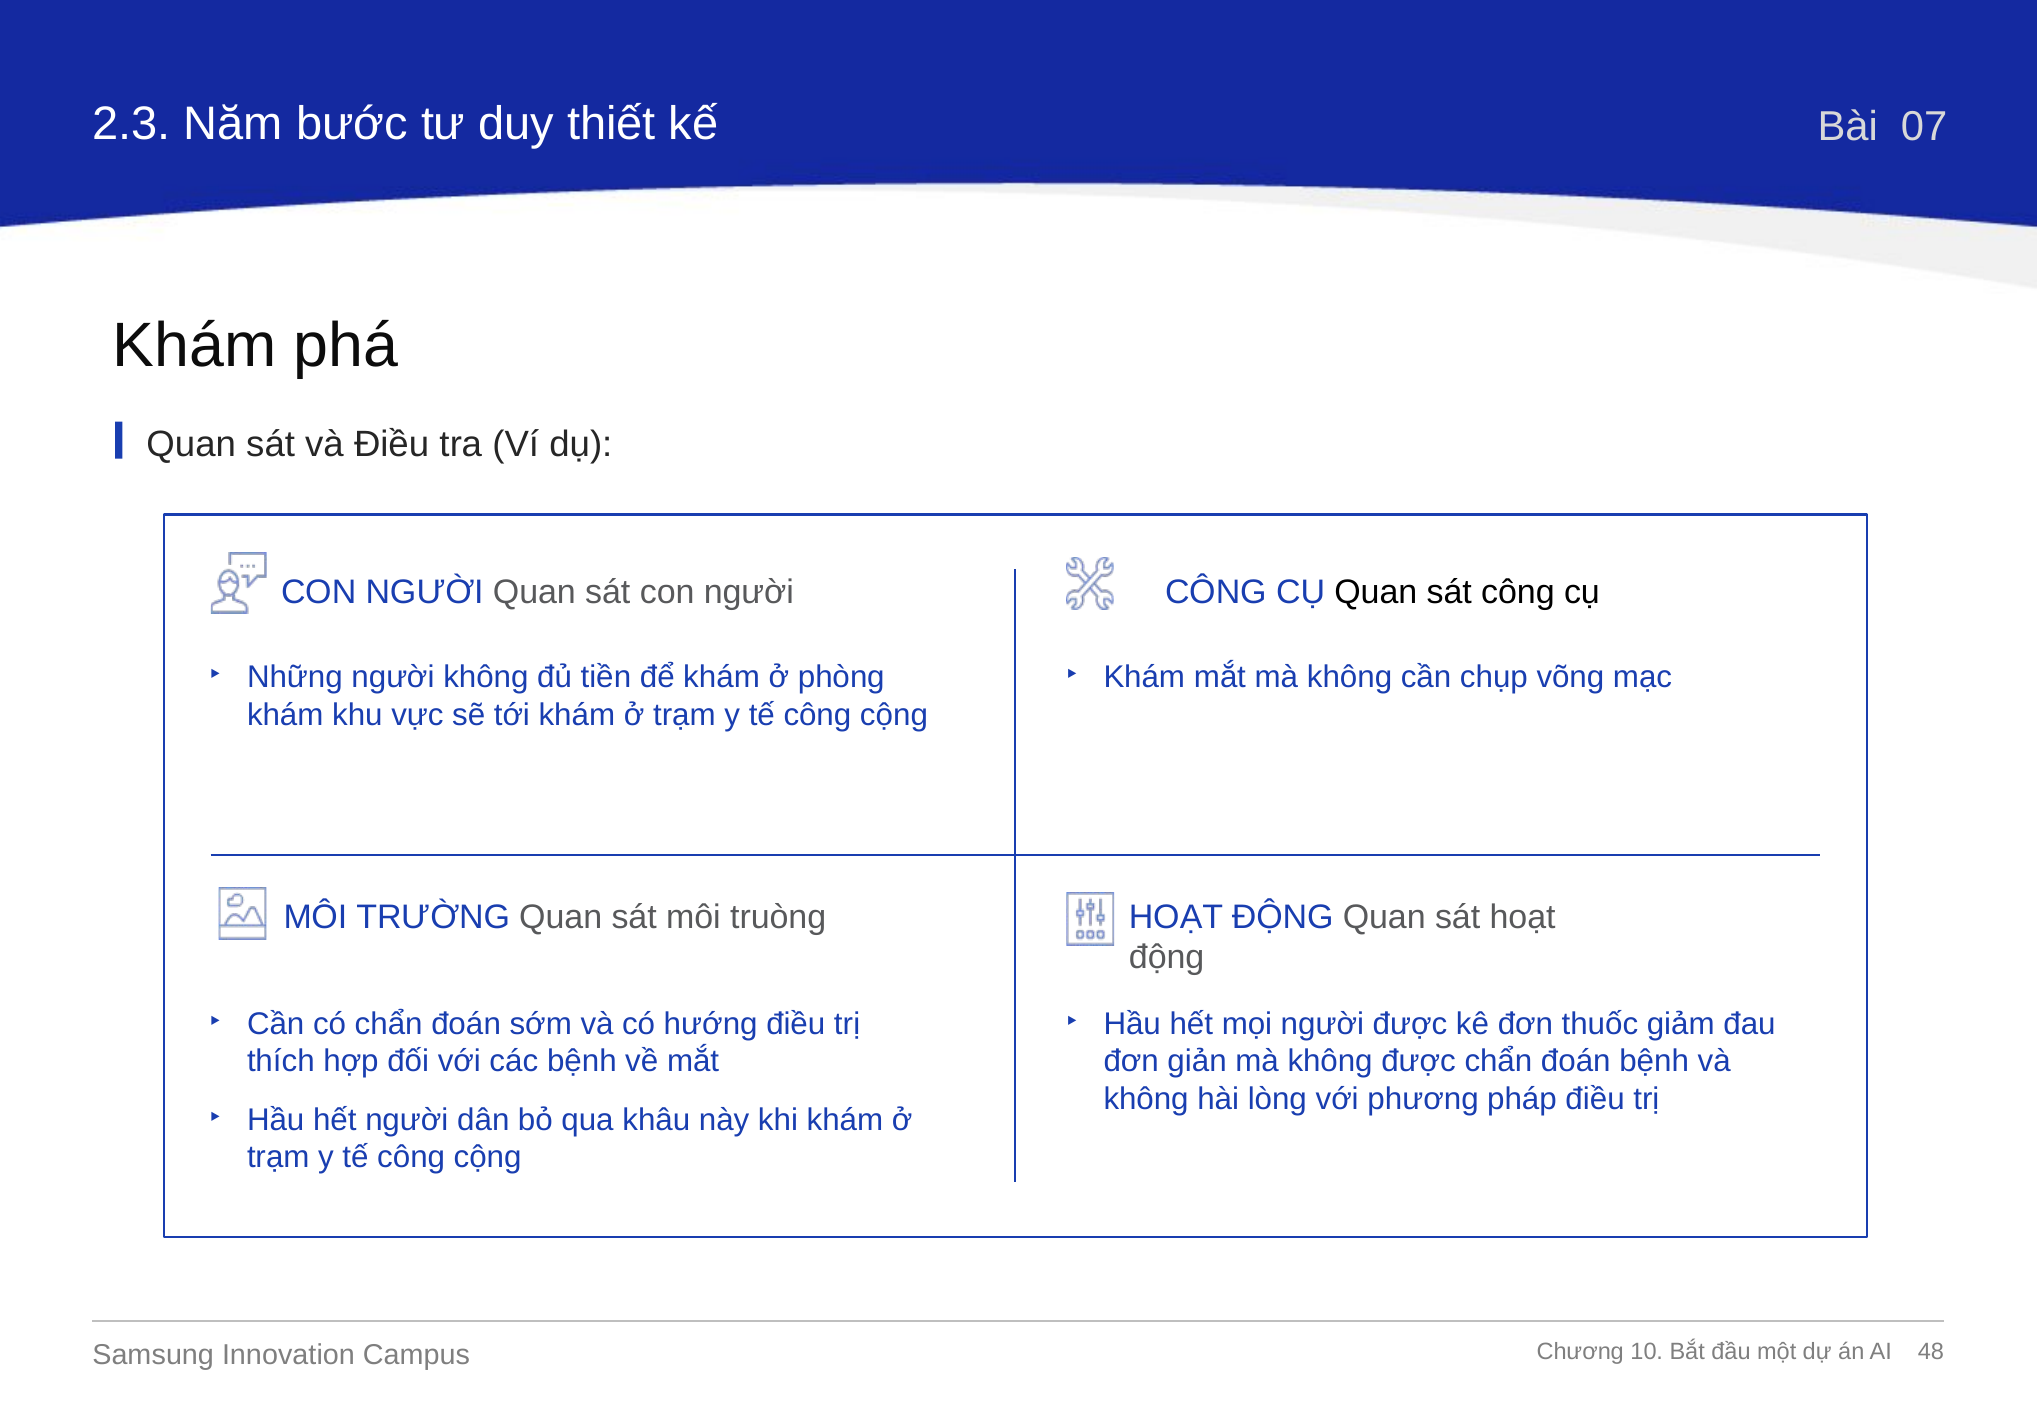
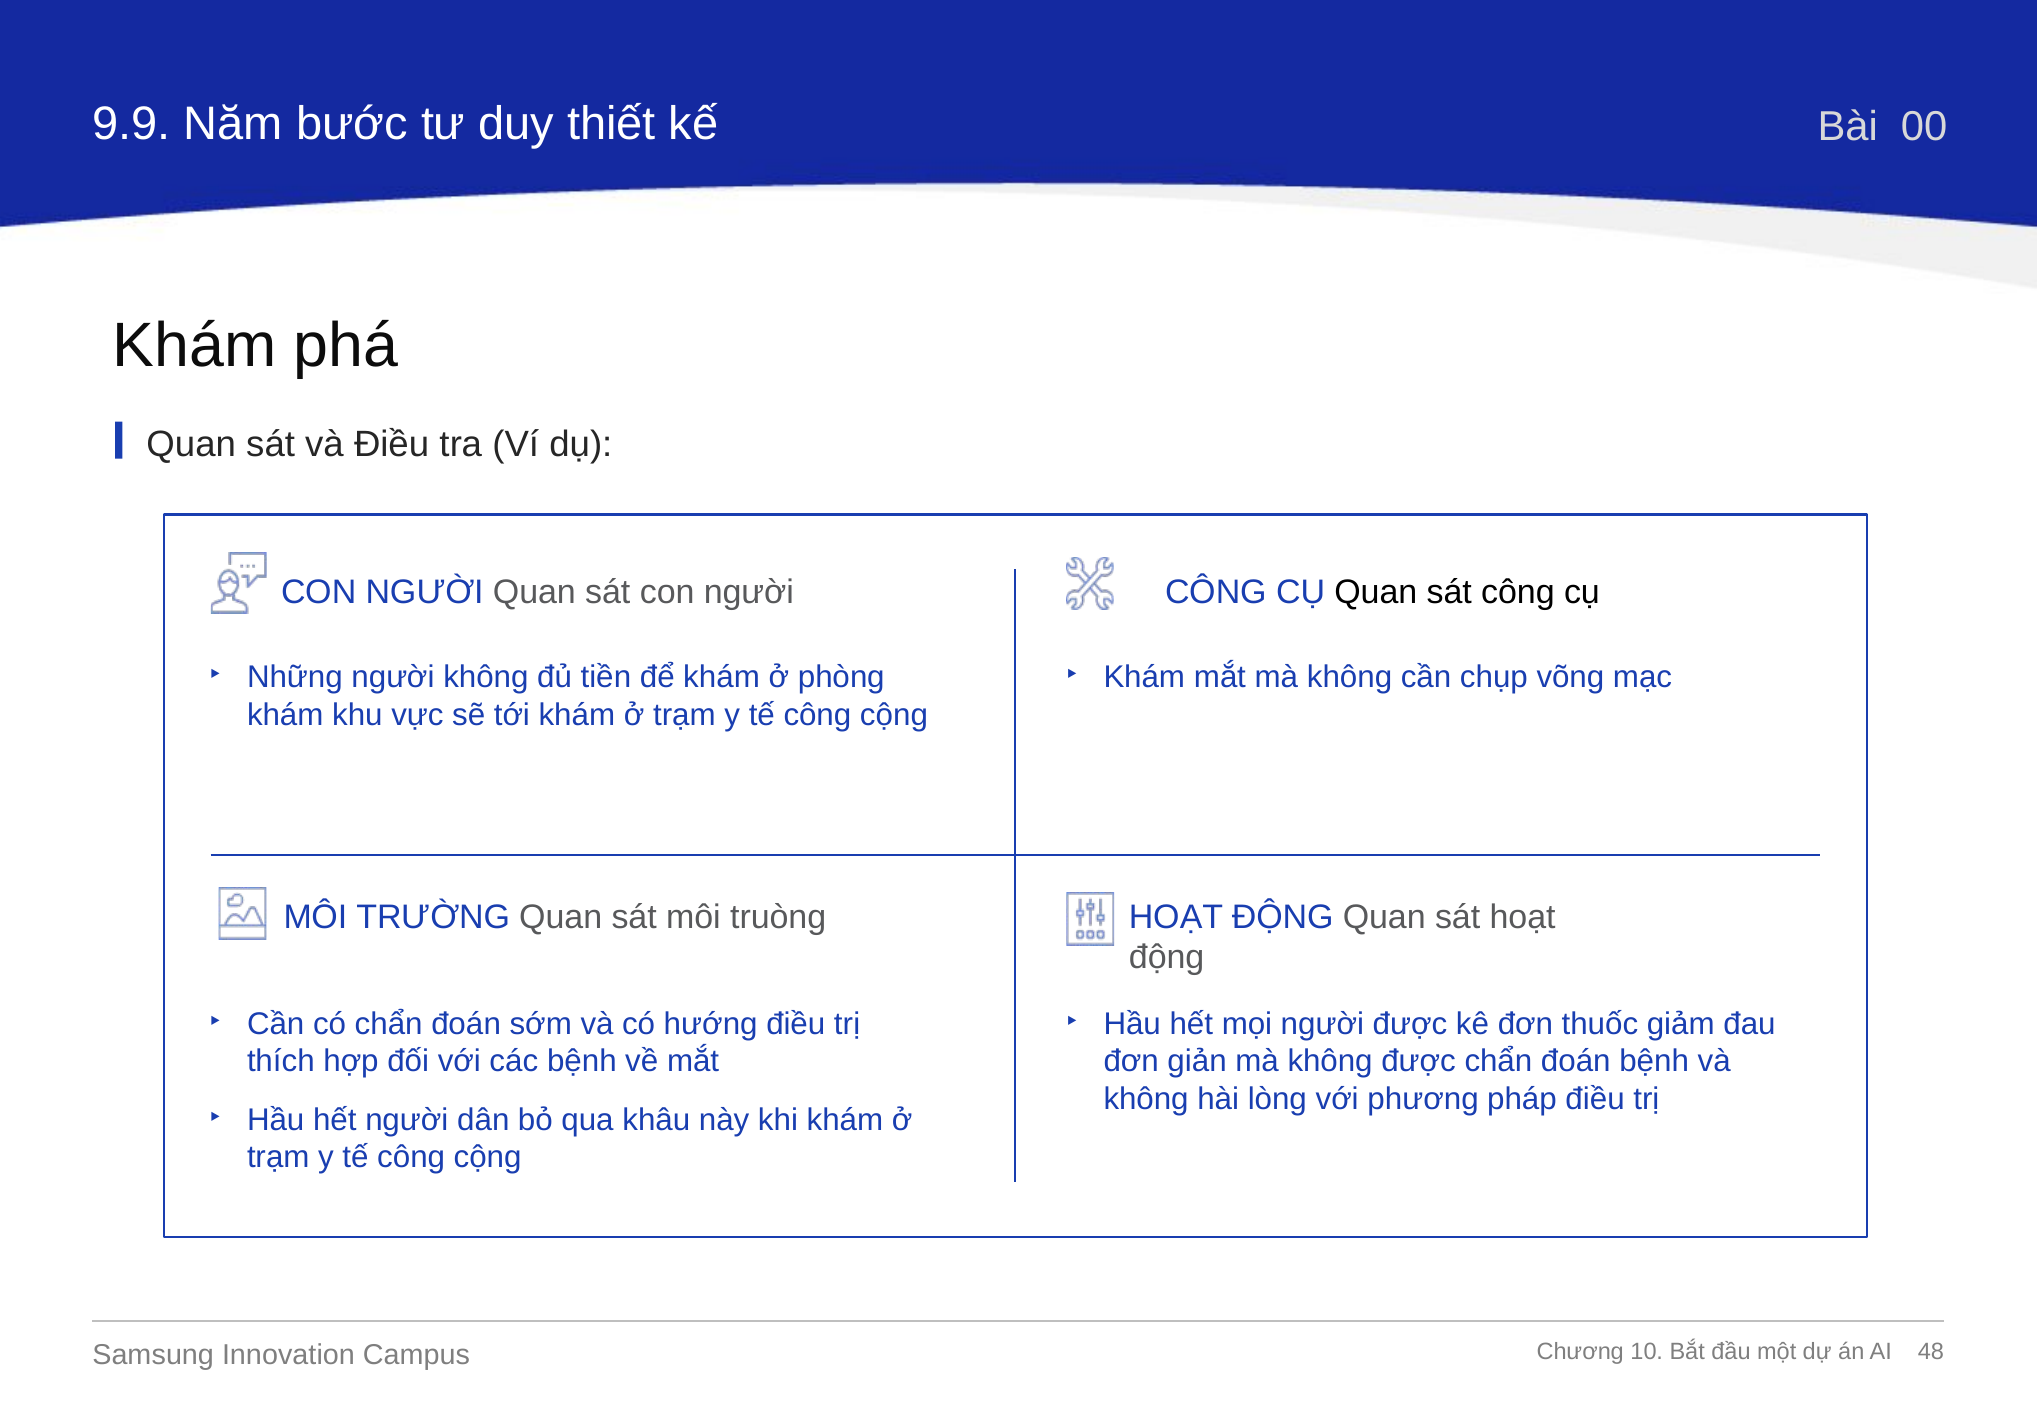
2.3: 2.3 -> 9.9 (132, 124)
07: 07 -> 00 (1924, 127)
